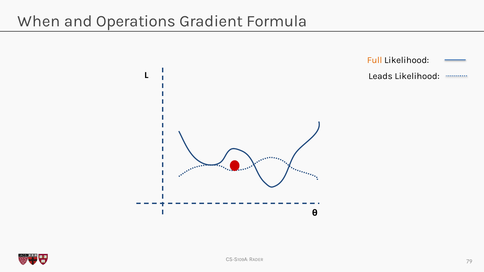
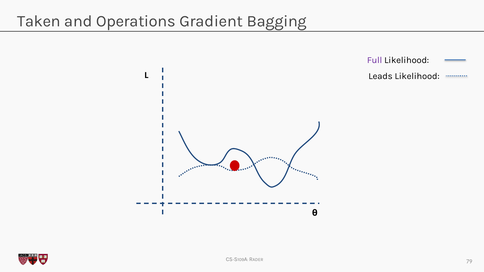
When: When -> Taken (39, 21)
Formula: Formula -> Bagging (277, 21)
Full colour: orange -> purple (375, 60)
